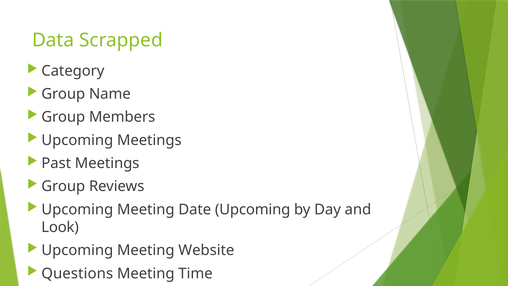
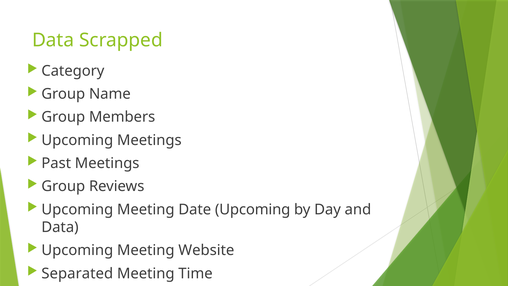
Look: Look -> Data (60, 227)
Questions: Questions -> Separated (77, 273)
